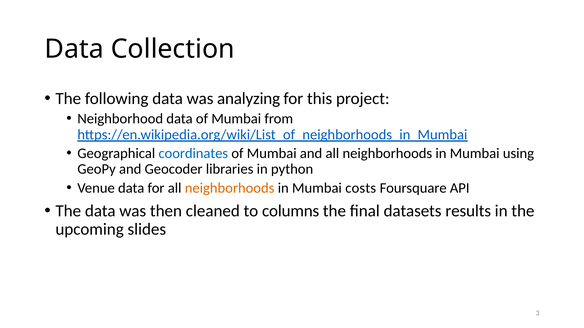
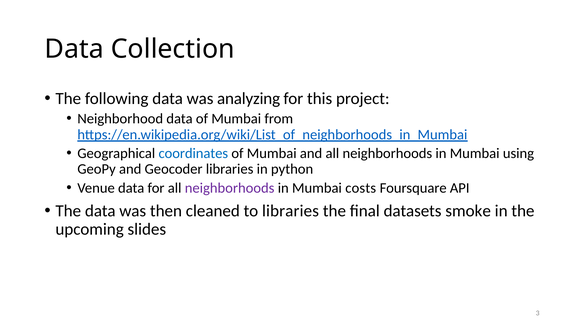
neighborhoods colour: orange -> purple (230, 188)
to columns: columns -> libraries (290, 211)
results: results -> smoke (468, 211)
